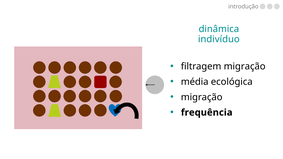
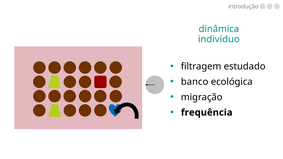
filtragem migração: migração -> estudado (245, 67)
média: média -> banco (195, 82)
